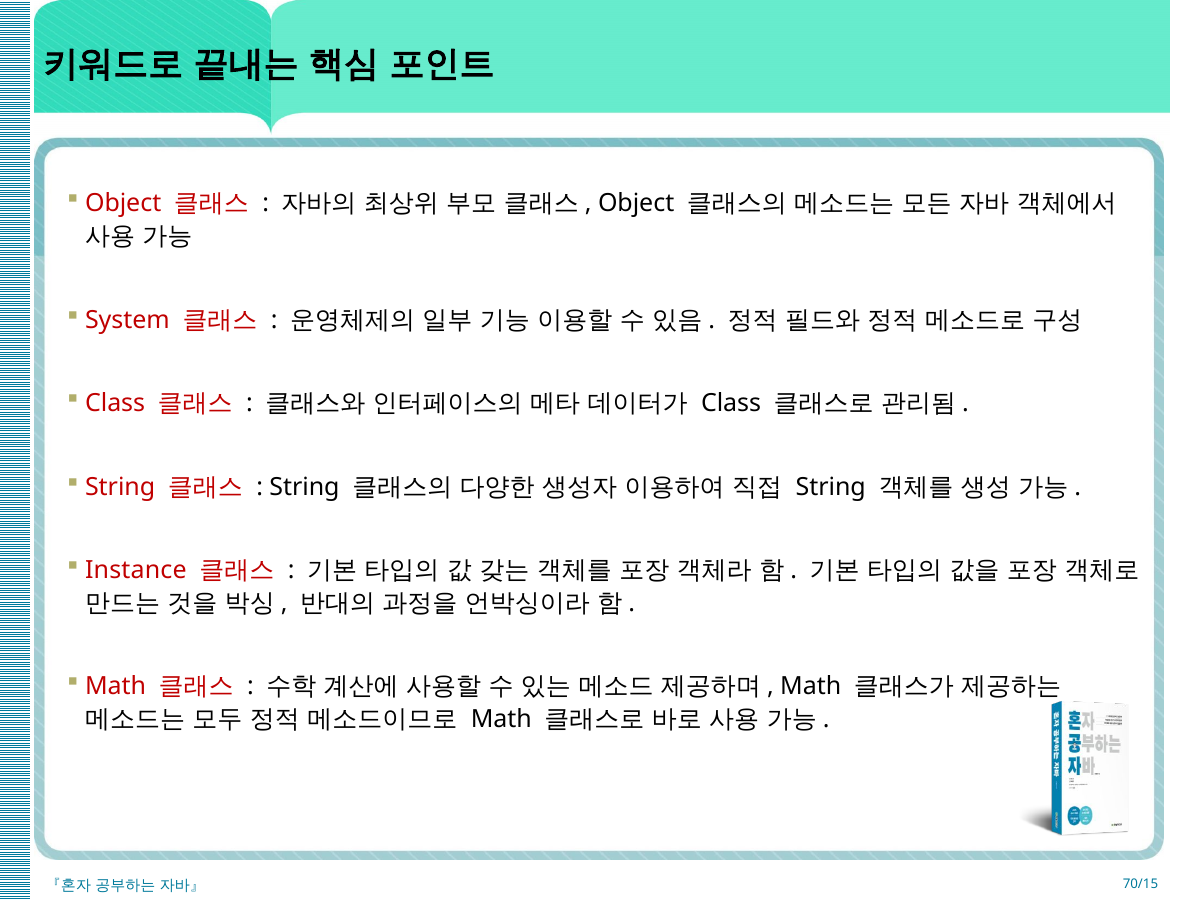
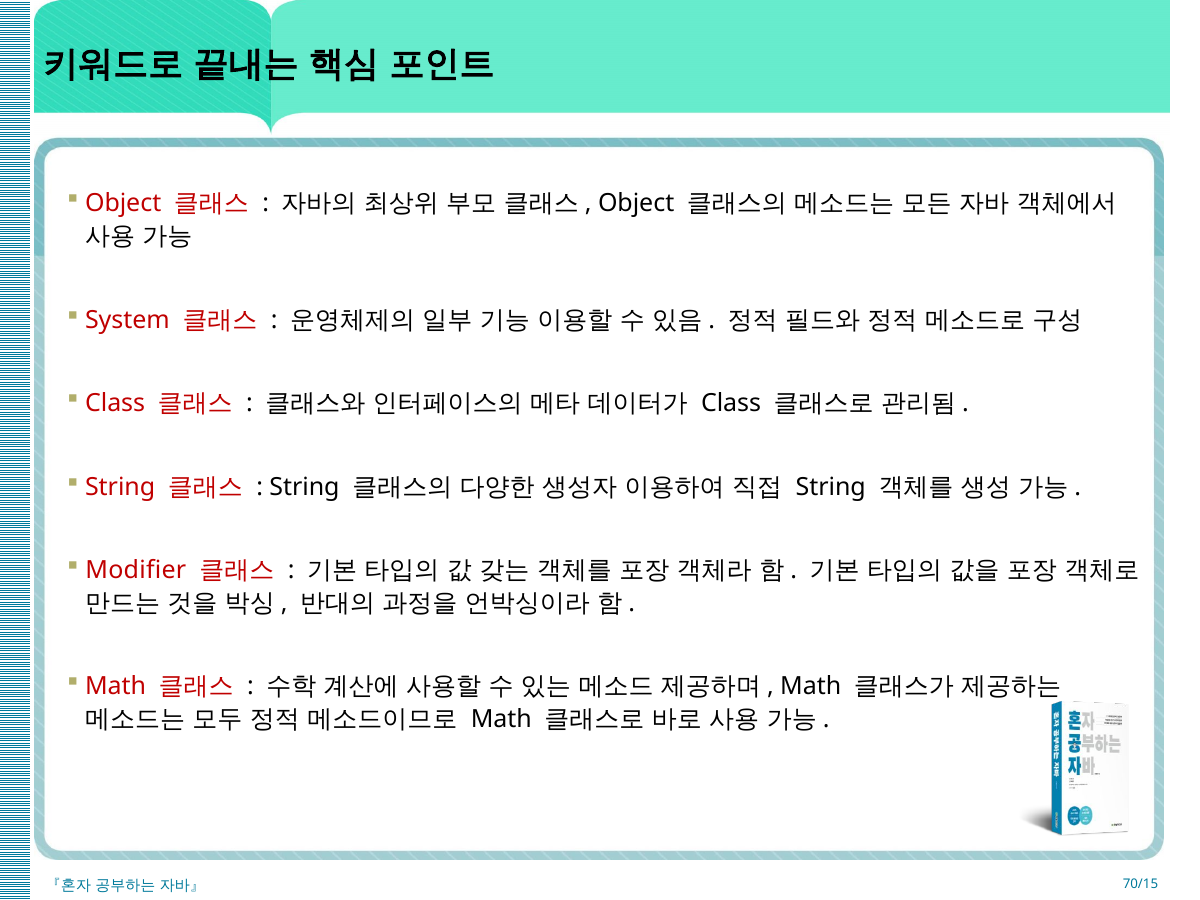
Instance: Instance -> Modifier (136, 570)
